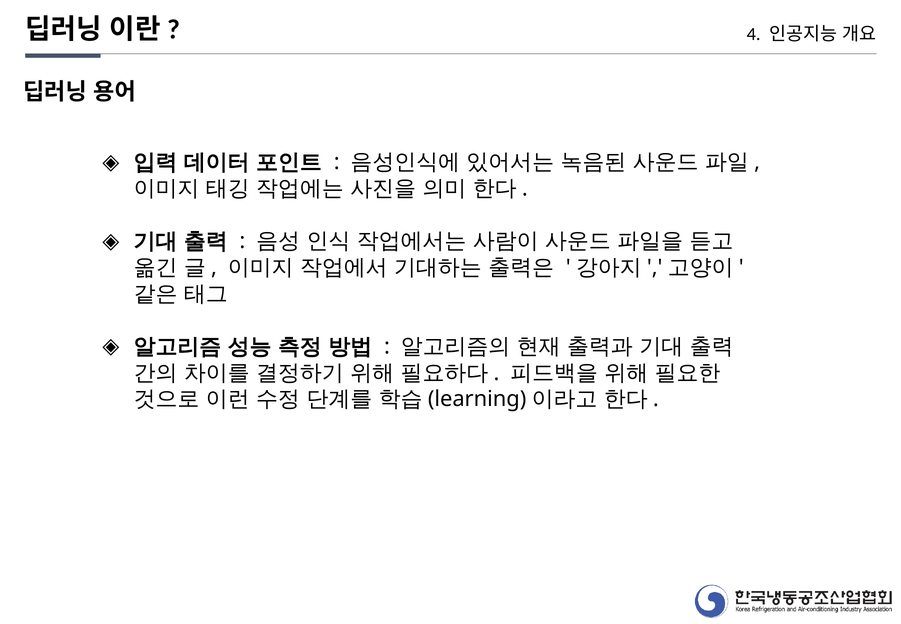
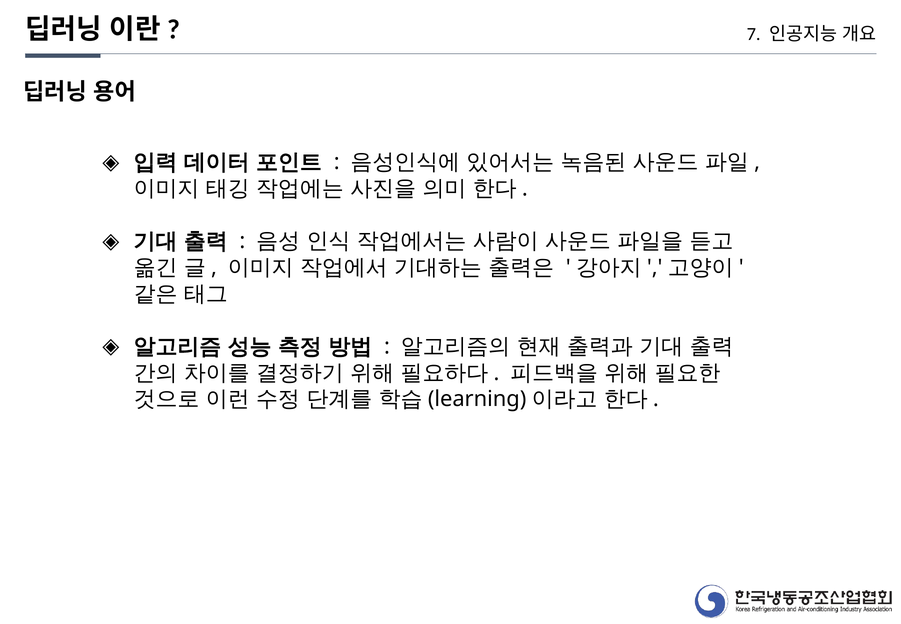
4: 4 -> 7 (754, 34)
